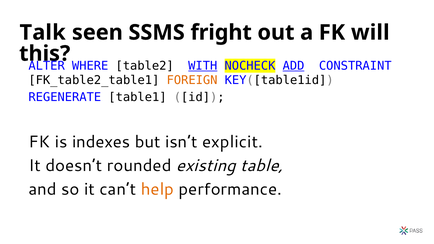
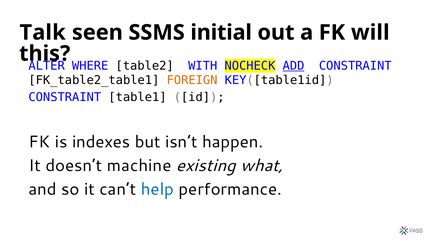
fright: fright -> initial (221, 33)
WITH underline: present -> none (203, 66)
REGENERATE: REGENERATE -> CONSTRAINT (65, 97)
explicit: explicit -> happen (233, 142)
rounded: rounded -> machine (139, 166)
table: table -> what (262, 166)
help colour: orange -> blue (157, 189)
